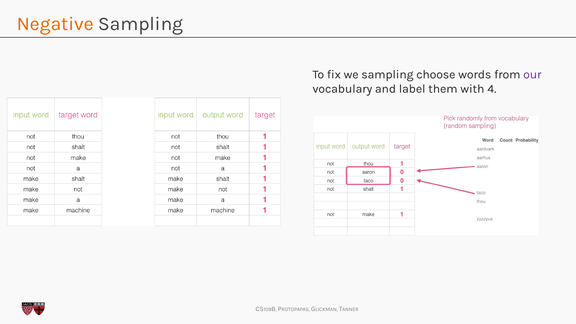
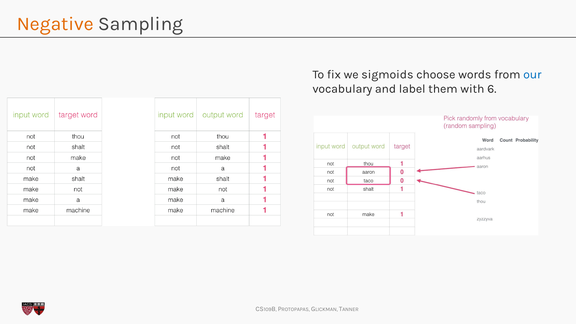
we sampling: sampling -> sigmoids (387, 74)
our colour: purple -> blue (532, 74)
4: 4 -> 6 (492, 89)
